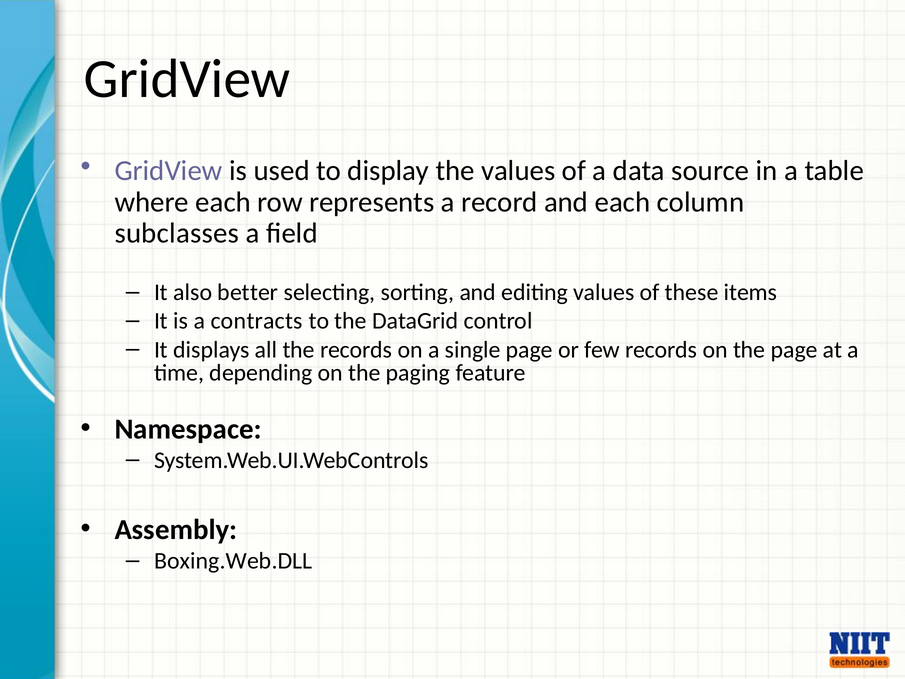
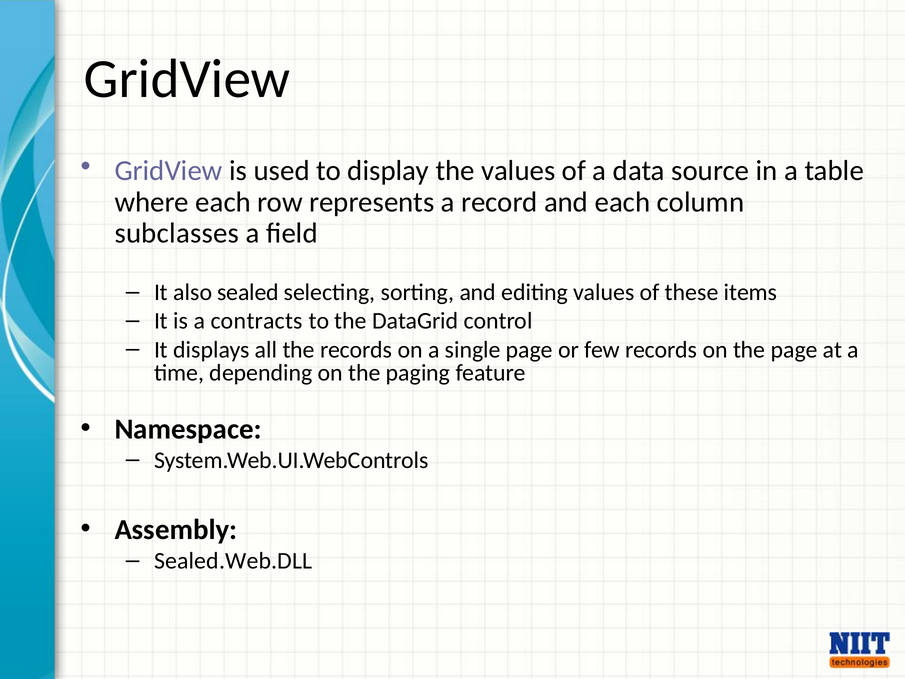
better: better -> sealed (248, 292)
Boxing.Web.DLL: Boxing.Web.DLL -> Sealed.Web.DLL (233, 561)
